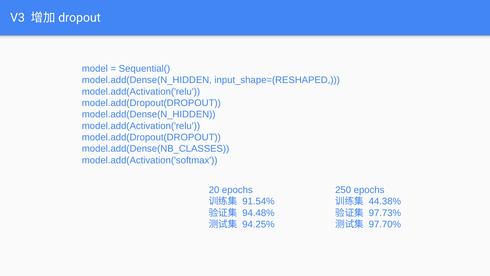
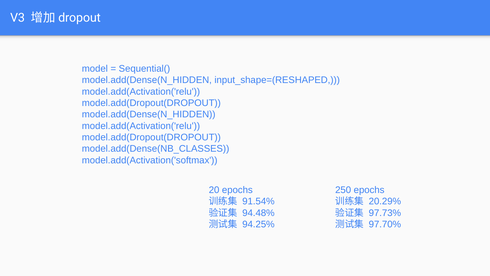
44.38%: 44.38% -> 20.29% (385, 201)
